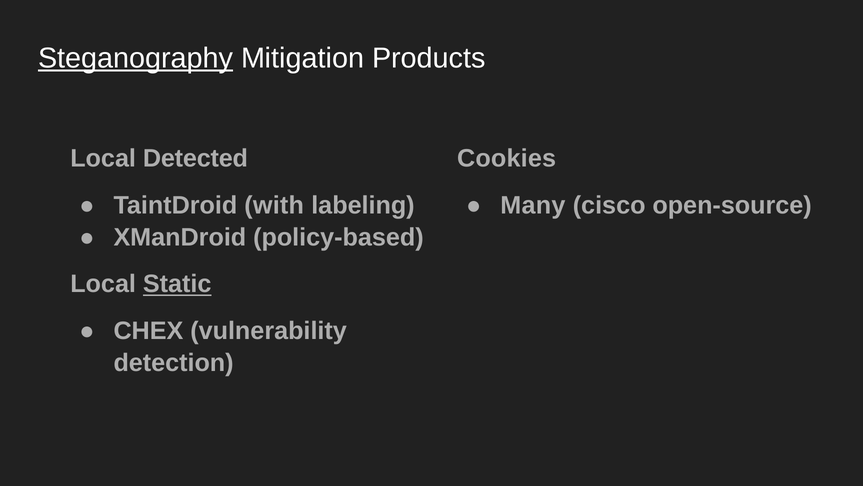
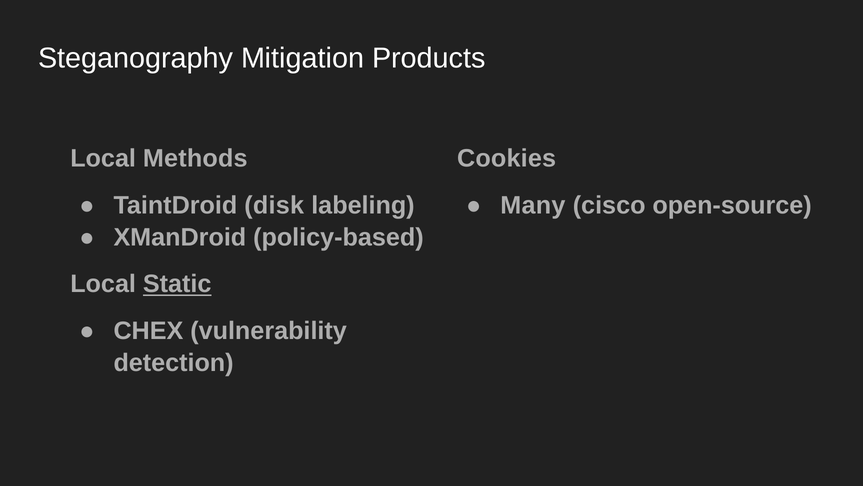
Steganography underline: present -> none (136, 58)
Detected: Detected -> Methods (195, 158)
with: with -> disk (274, 205)
